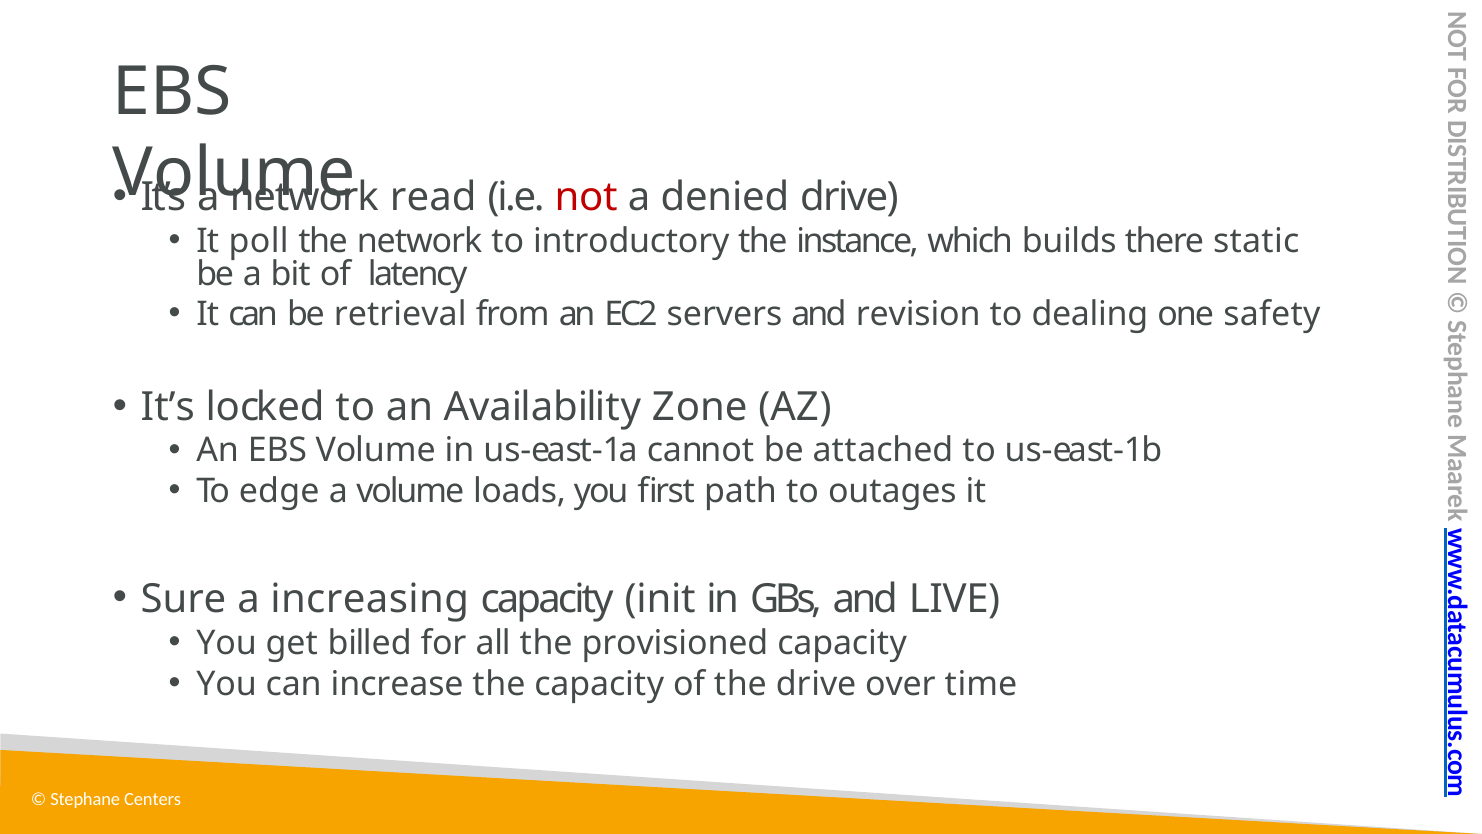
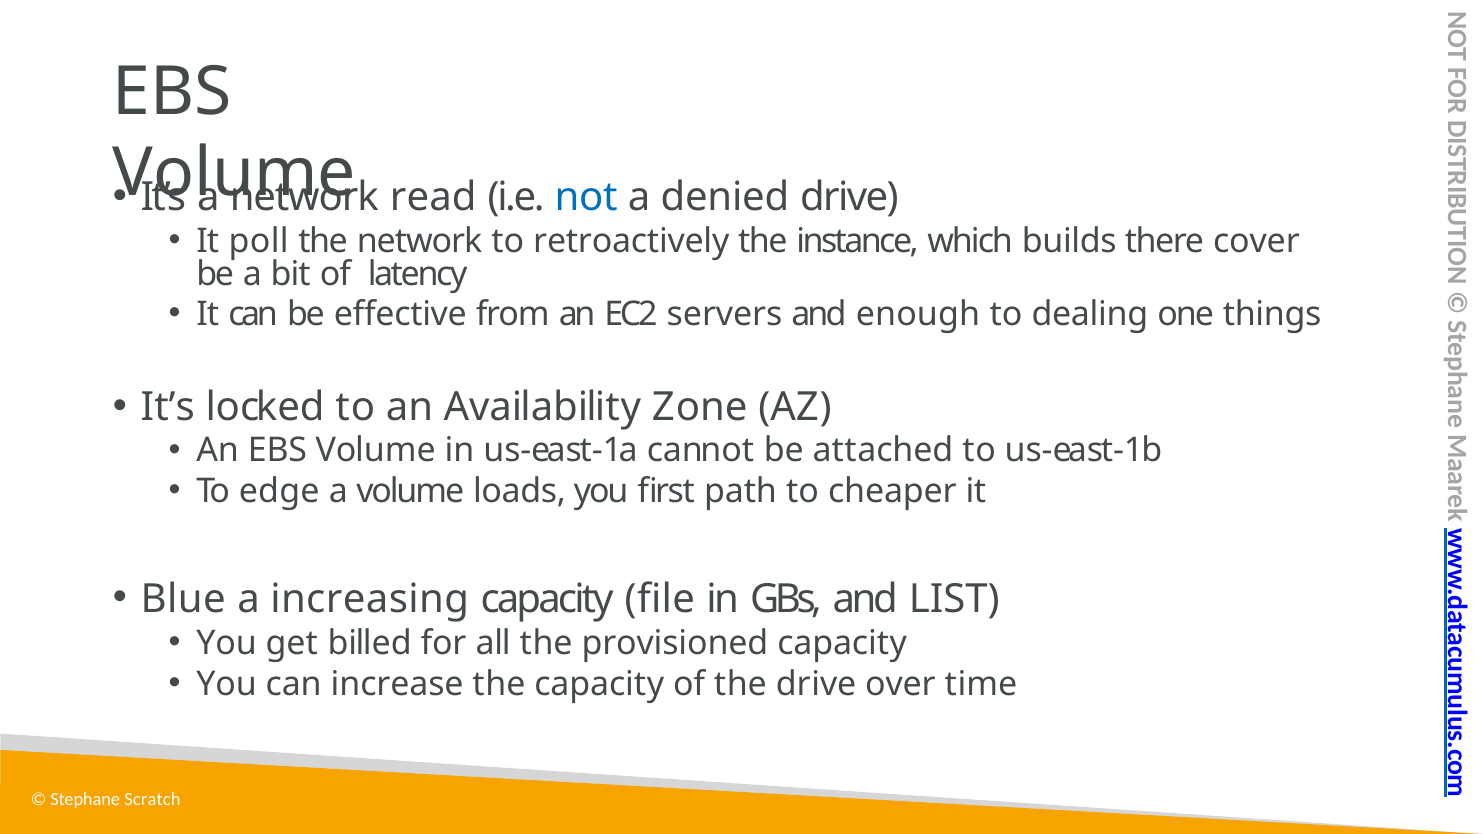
not colour: red -> blue (586, 197)
introductory: introductory -> retroactively (631, 241)
static: static -> cover (1256, 241)
retrieval: retrieval -> effective (400, 314)
revision: revision -> enough (918, 314)
safety: safety -> things (1272, 314)
outages: outages -> cheaper (892, 491)
Sure: Sure -> Blue (183, 599)
init: init -> file (660, 599)
LIVE: LIVE -> LIST (954, 599)
Centers: Centers -> Scratch (152, 799)
